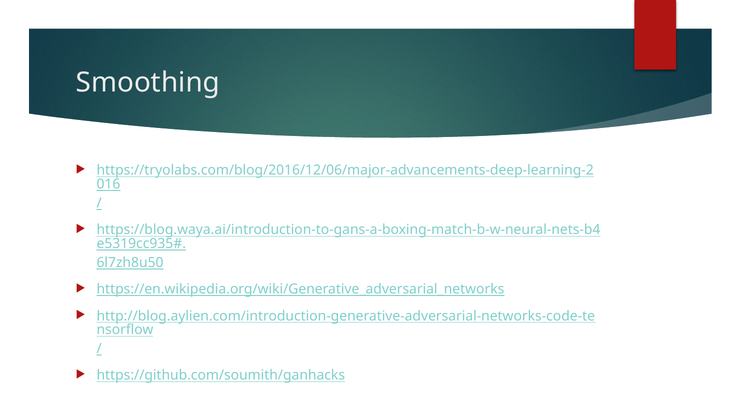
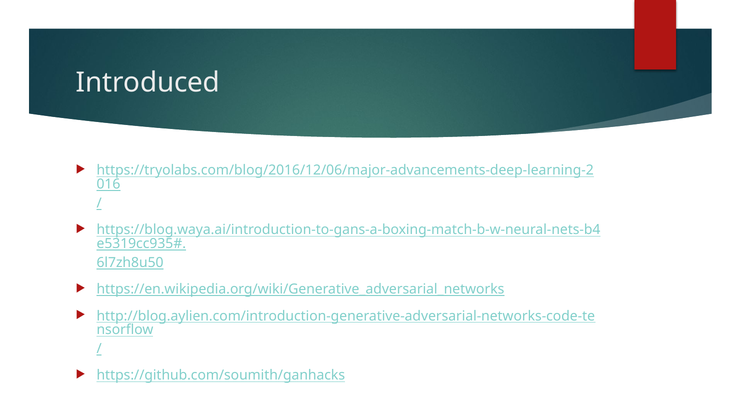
Smoothing: Smoothing -> Introduced (148, 83)
